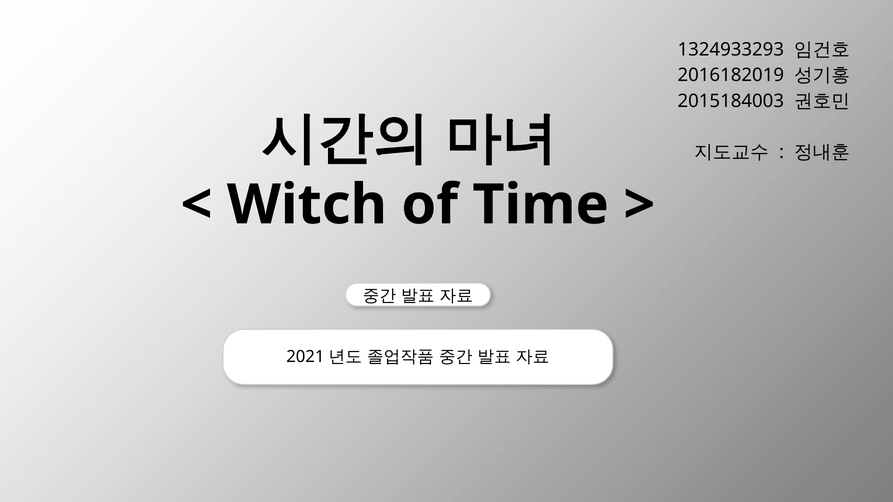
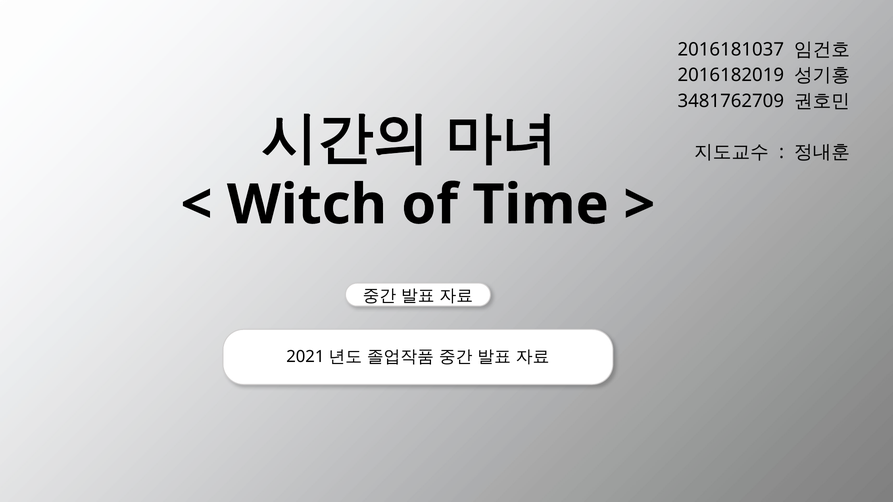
1324933293: 1324933293 -> 2016181037 (731, 50)
2015184003: 2015184003 -> 3481762709 (731, 101)
